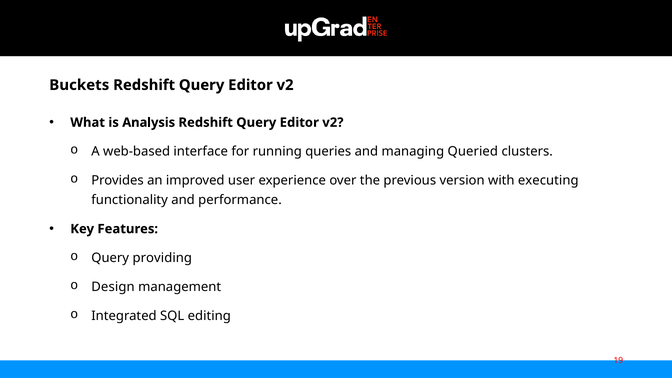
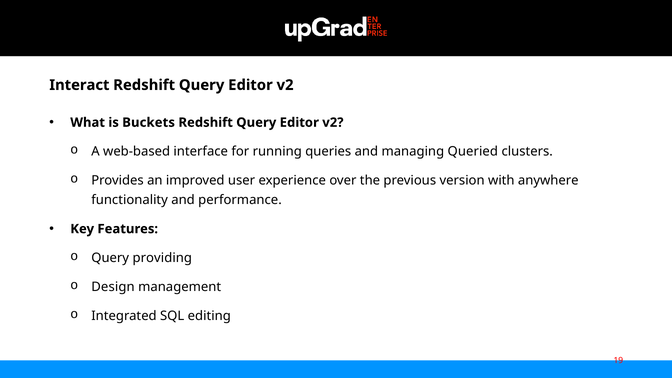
Buckets: Buckets -> Interact (79, 85)
Analysis: Analysis -> Buckets (149, 122)
executing: executing -> anywhere (548, 180)
